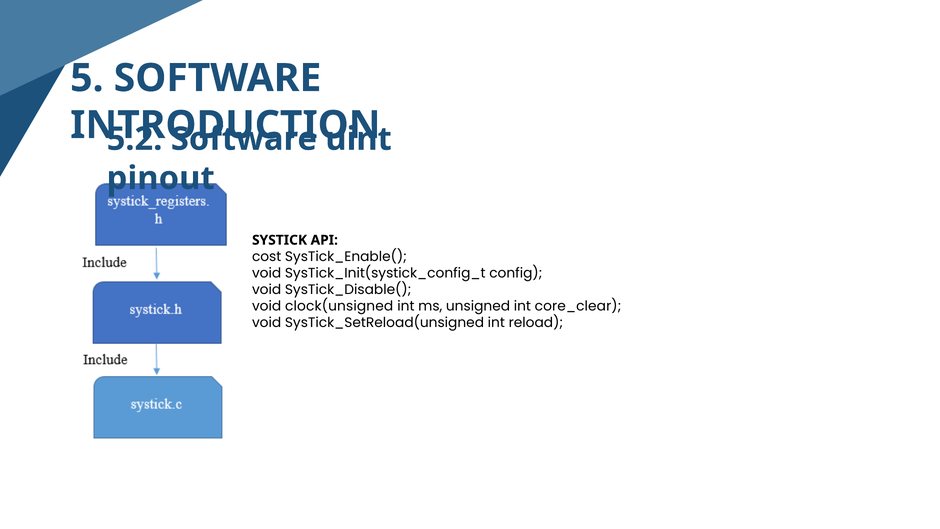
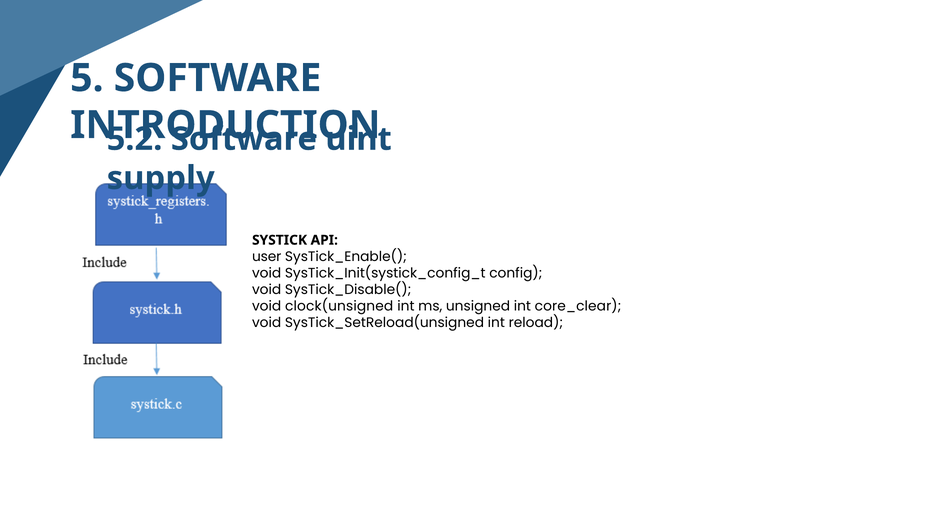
pinout: pinout -> supply (161, 178)
cost: cost -> user (267, 257)
